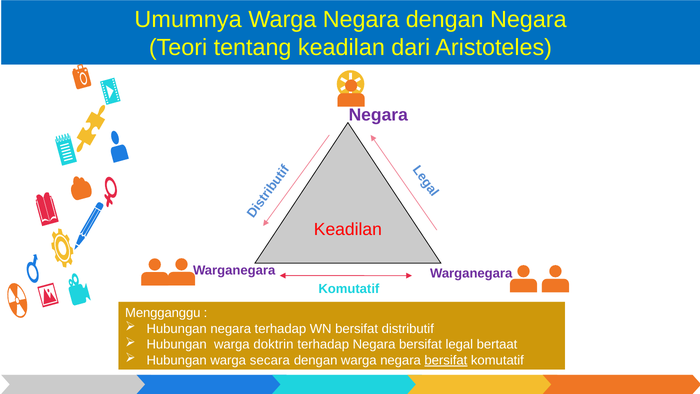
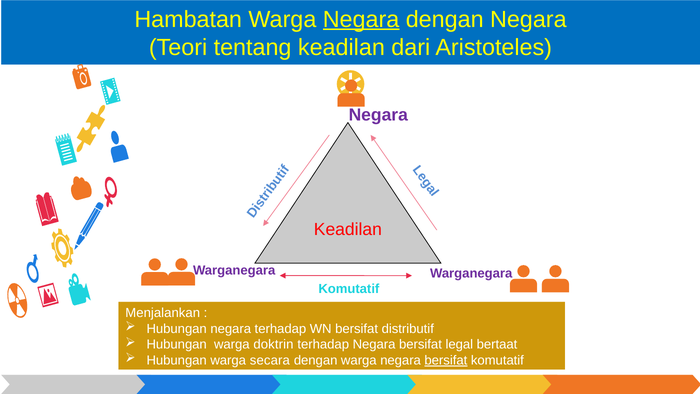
Umumnya: Umumnya -> Hambatan (188, 19)
Negara underline: none -> present (361, 19)
Mengganggu: Mengganggu -> Menjalankan (163, 313)
